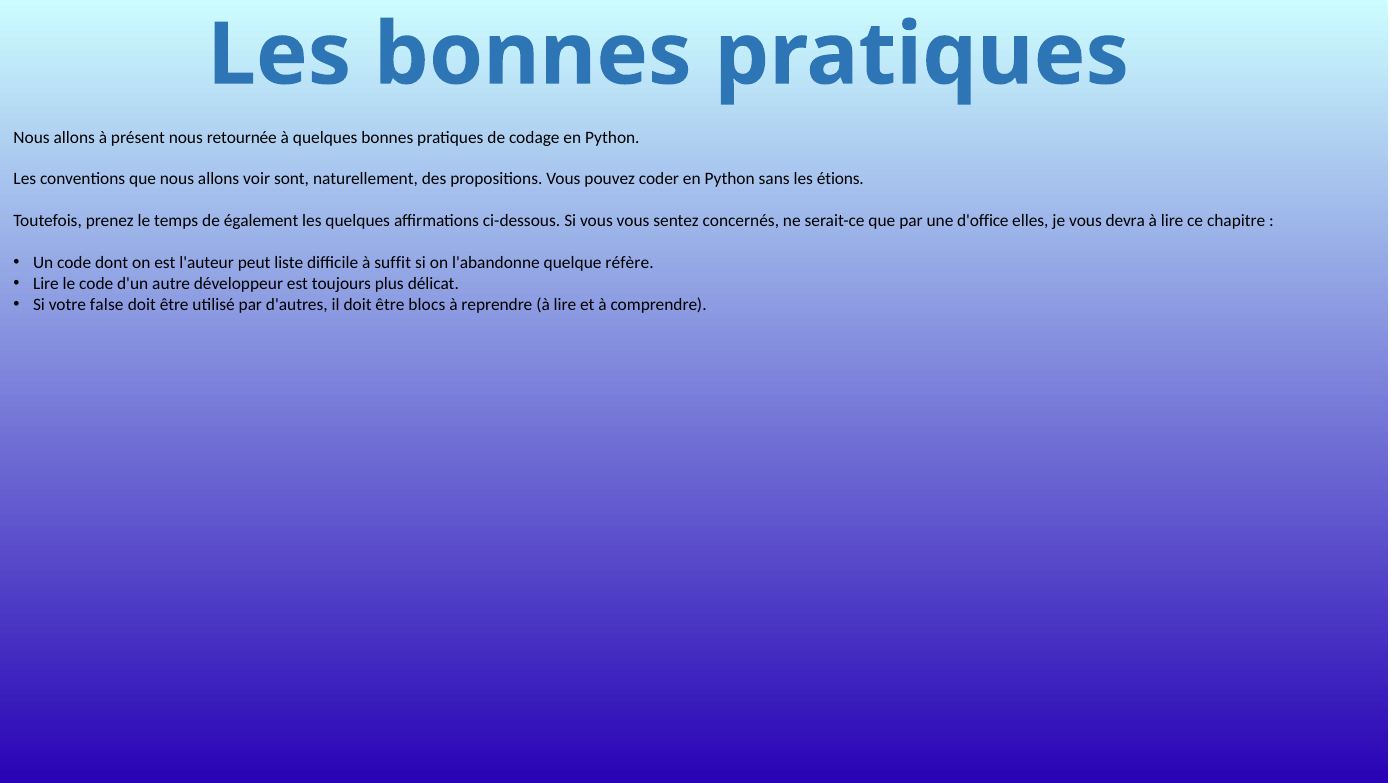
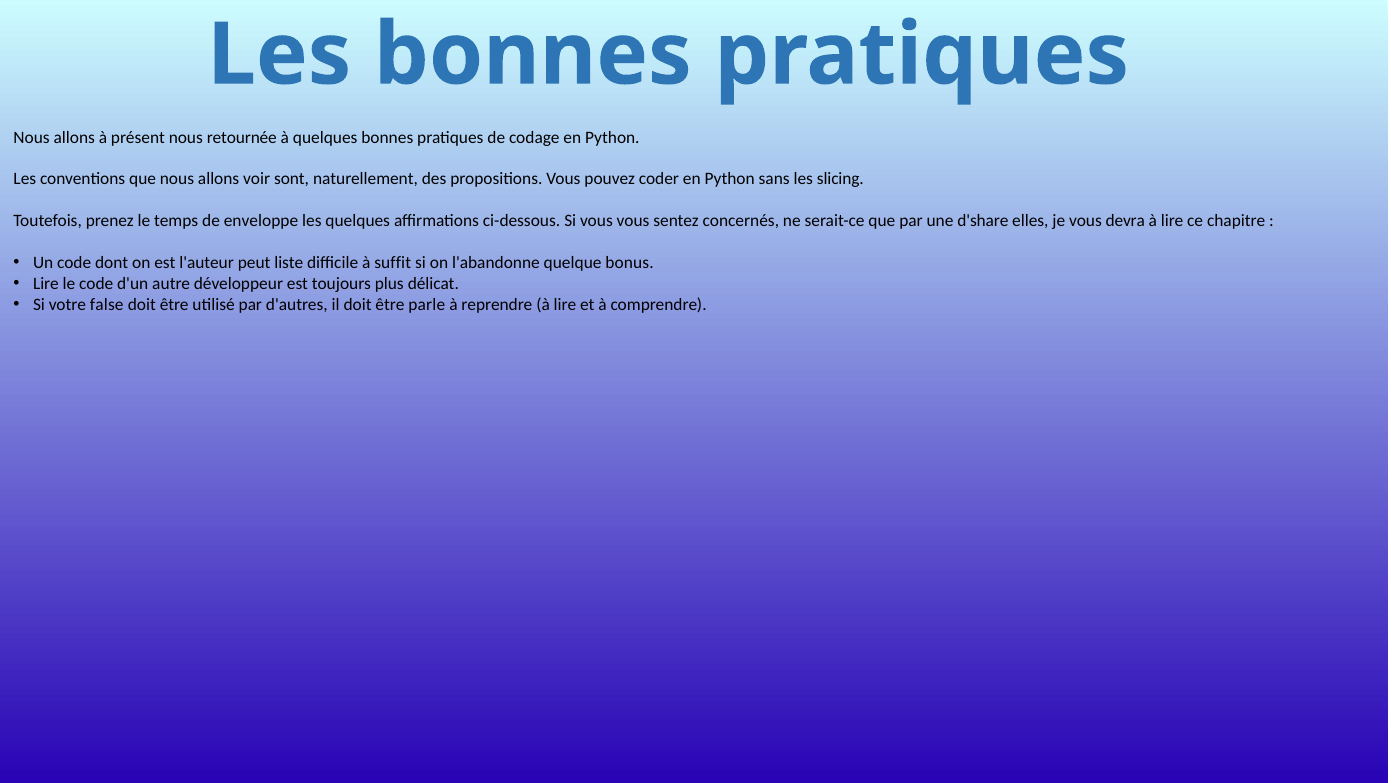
étions: étions -> slicing (840, 179)
également: également -> enveloppe (261, 221)
d'office: d'office -> d'share (983, 221)
réfère: réfère -> bonus (630, 262)
blocs: blocs -> parle (427, 304)
